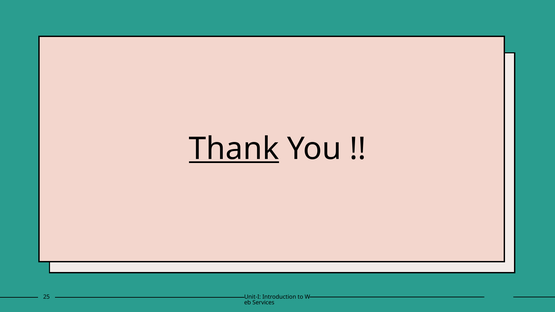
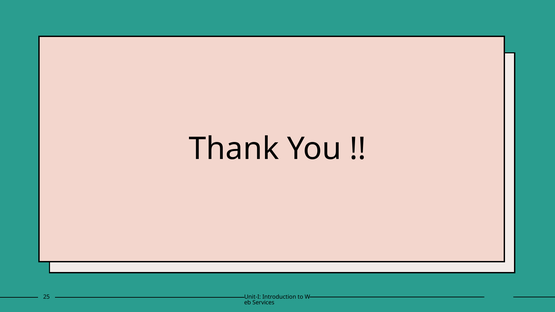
Thank underline: present -> none (234, 149)
